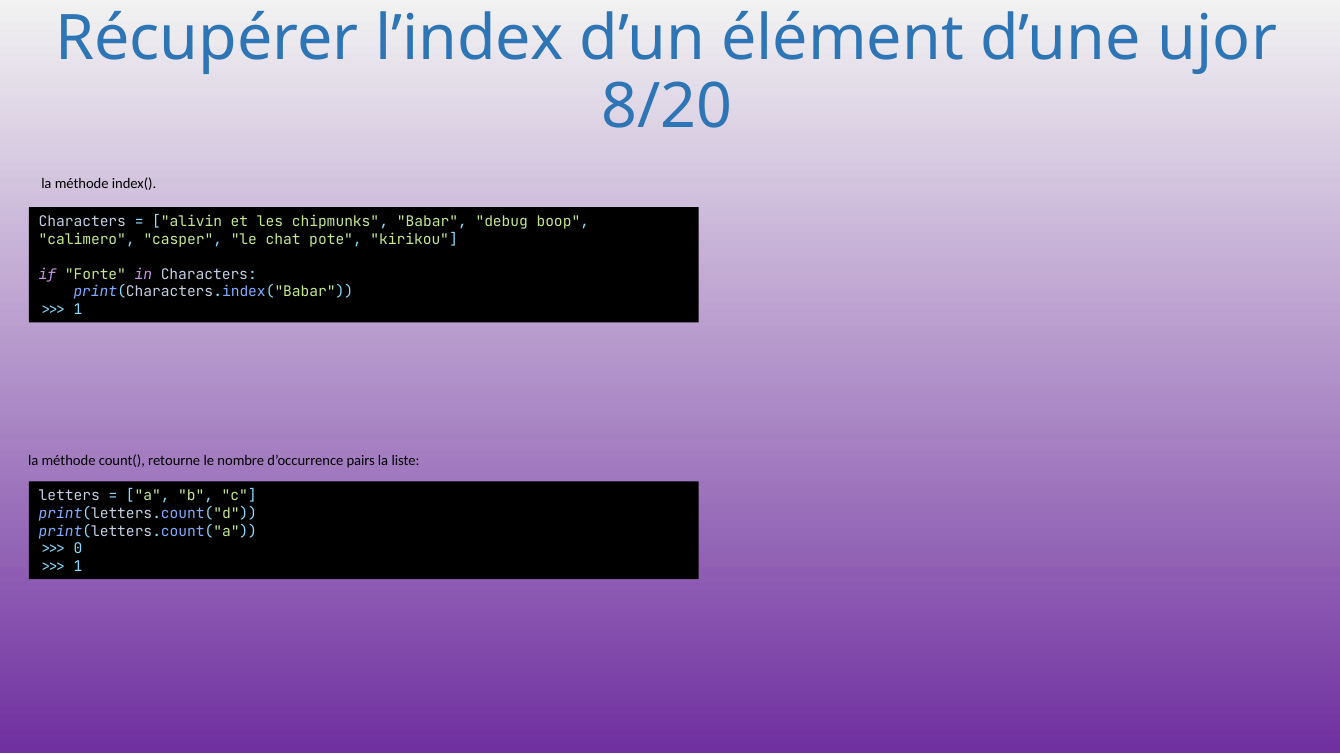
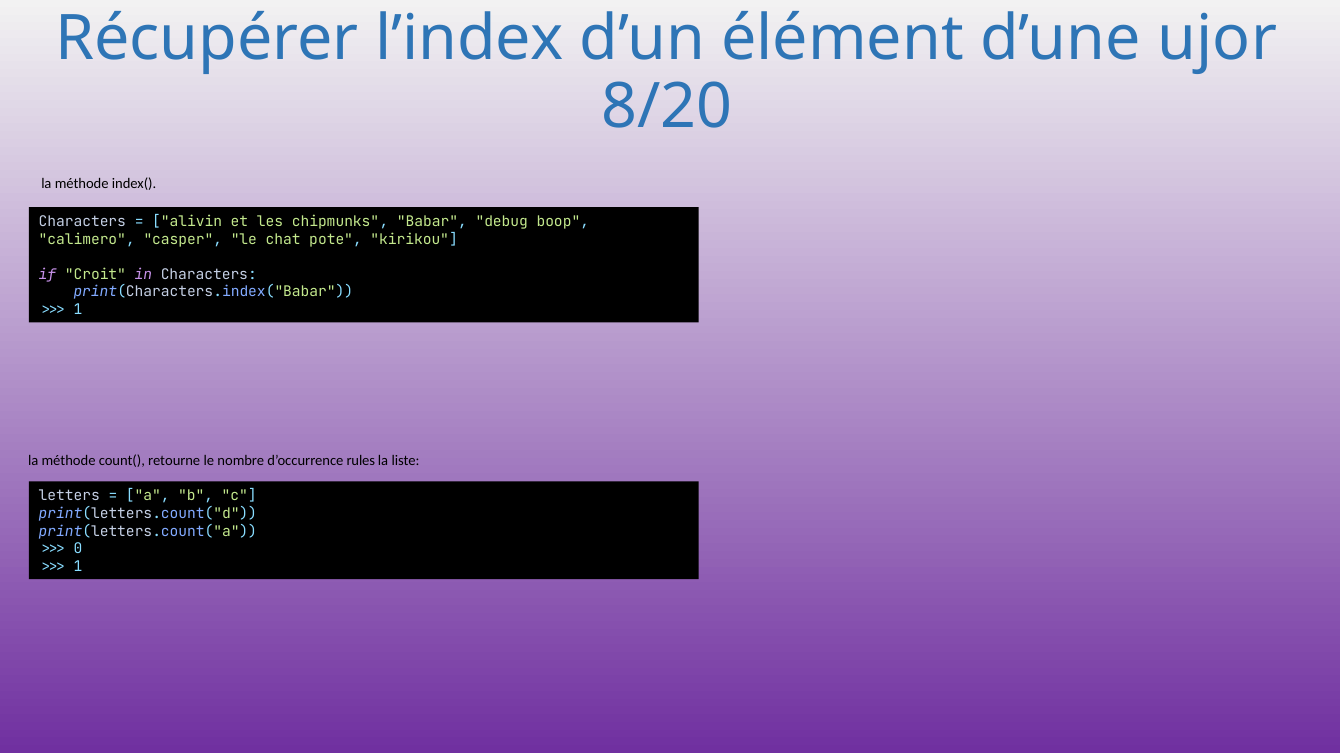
Forte: Forte -> Croit (95, 274)
pairs: pairs -> rules (361, 461)
